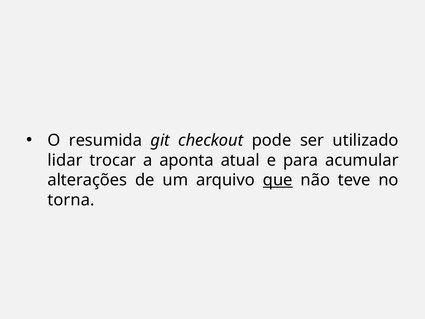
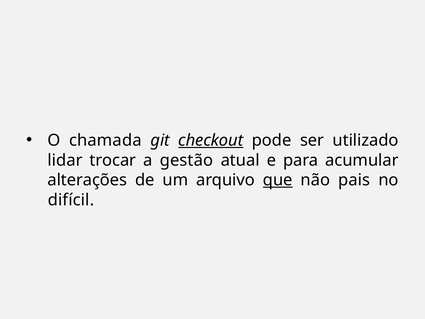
resumida: resumida -> chamada (105, 140)
checkout underline: none -> present (211, 140)
aponta: aponta -> gestão (186, 160)
teve: teve -> pais (354, 180)
torna: torna -> difícil (71, 200)
